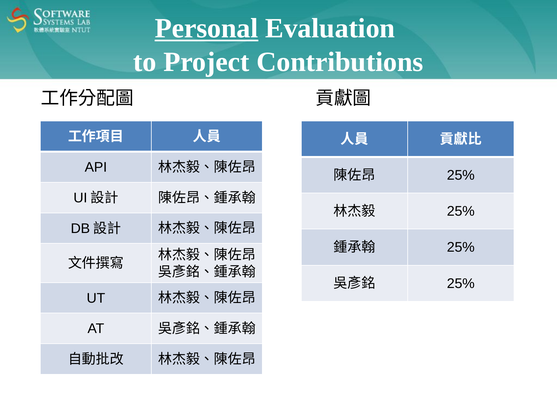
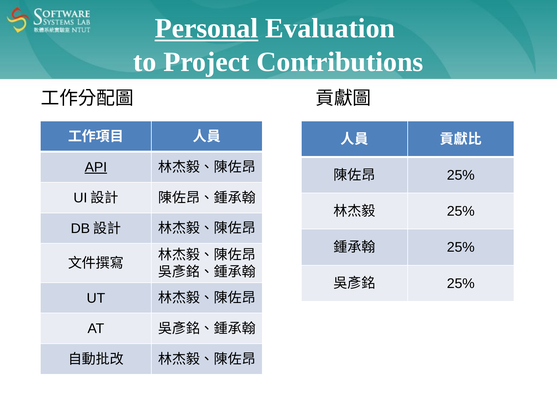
API underline: none -> present (96, 167)
